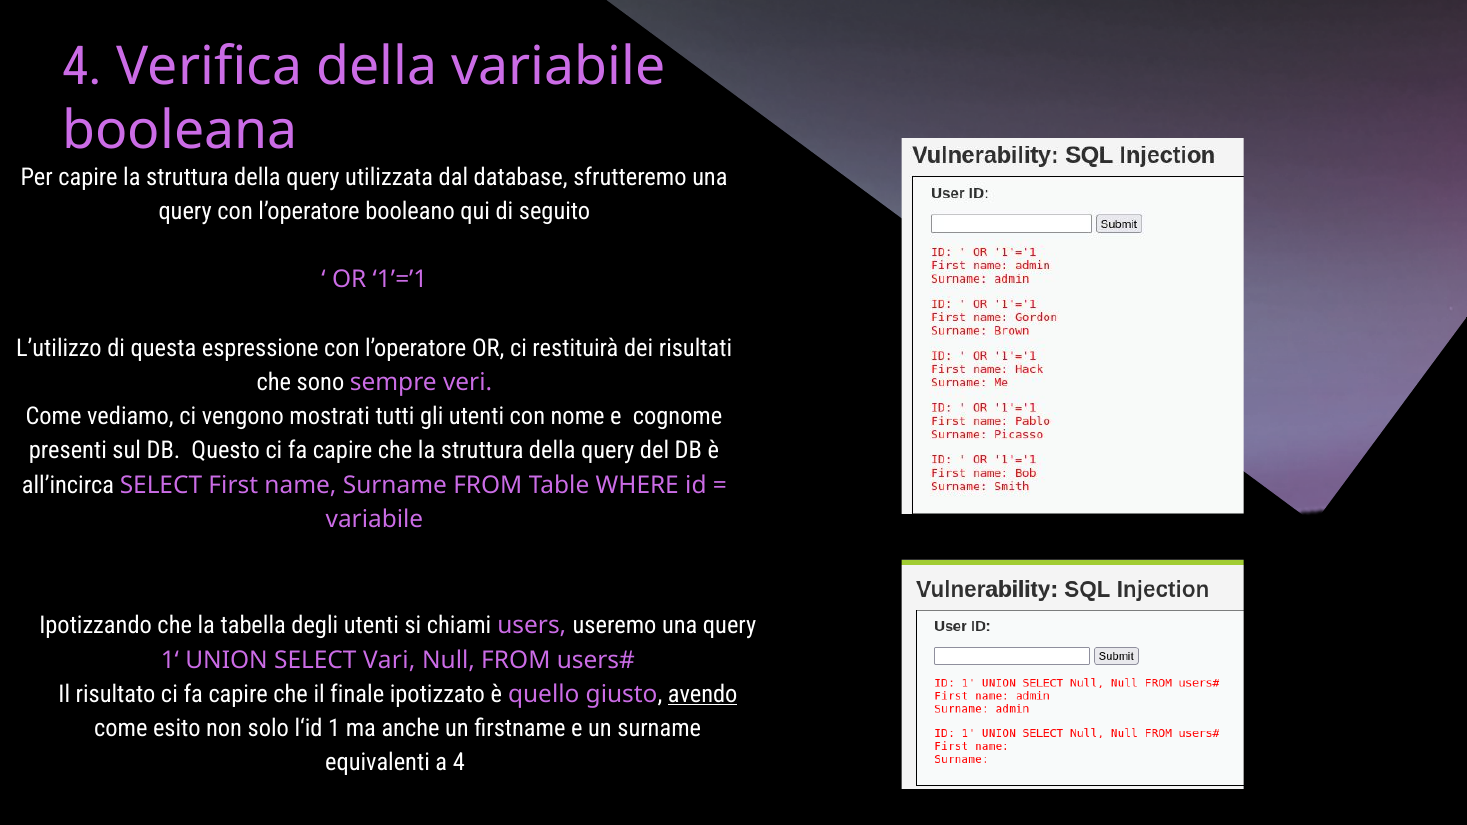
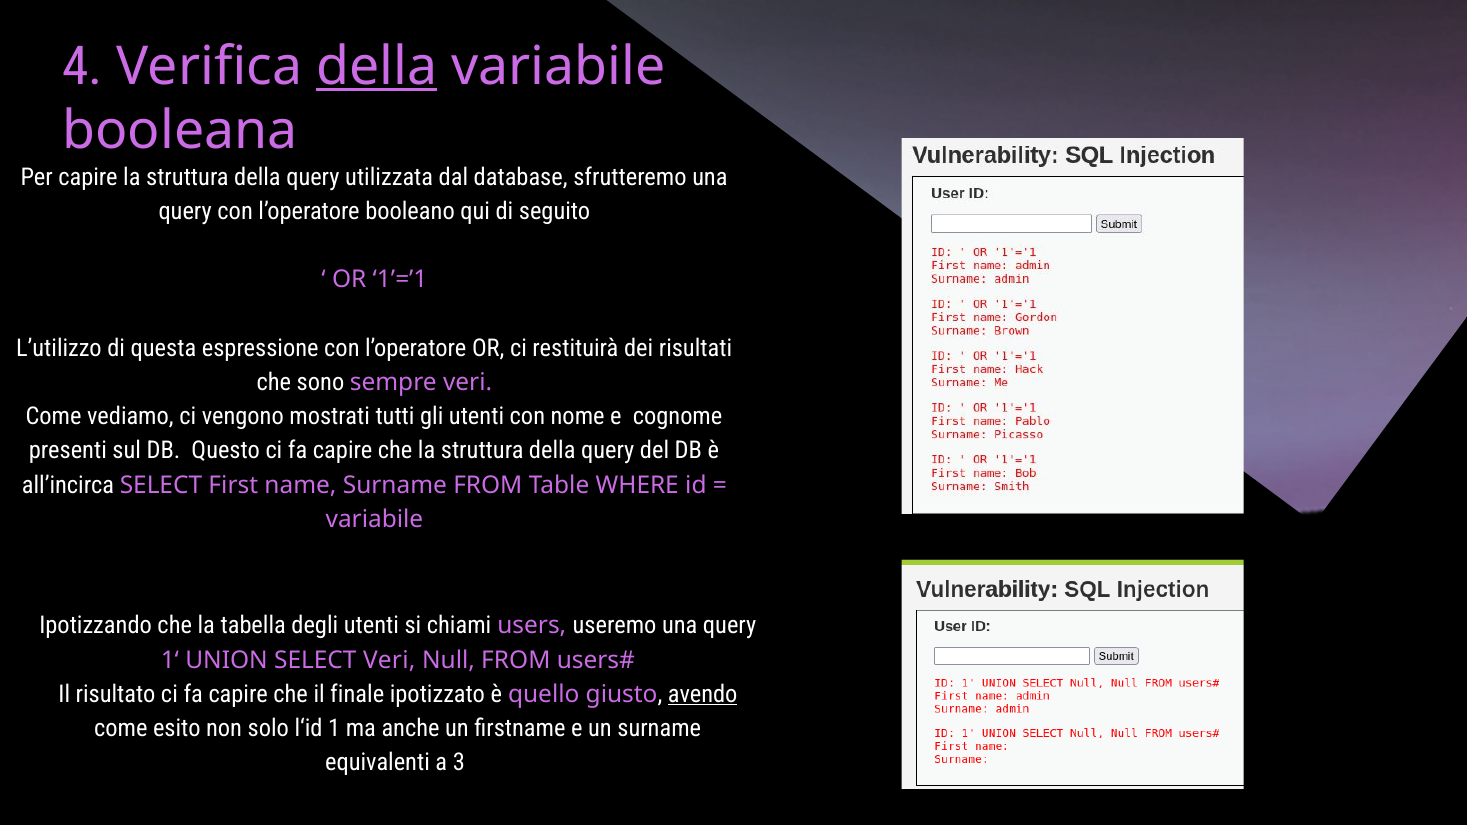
della underline: none -> present (377, 66)
SELECT Vari: Vari -> Veri (389, 660)
a 4: 4 -> 3 (459, 763)
